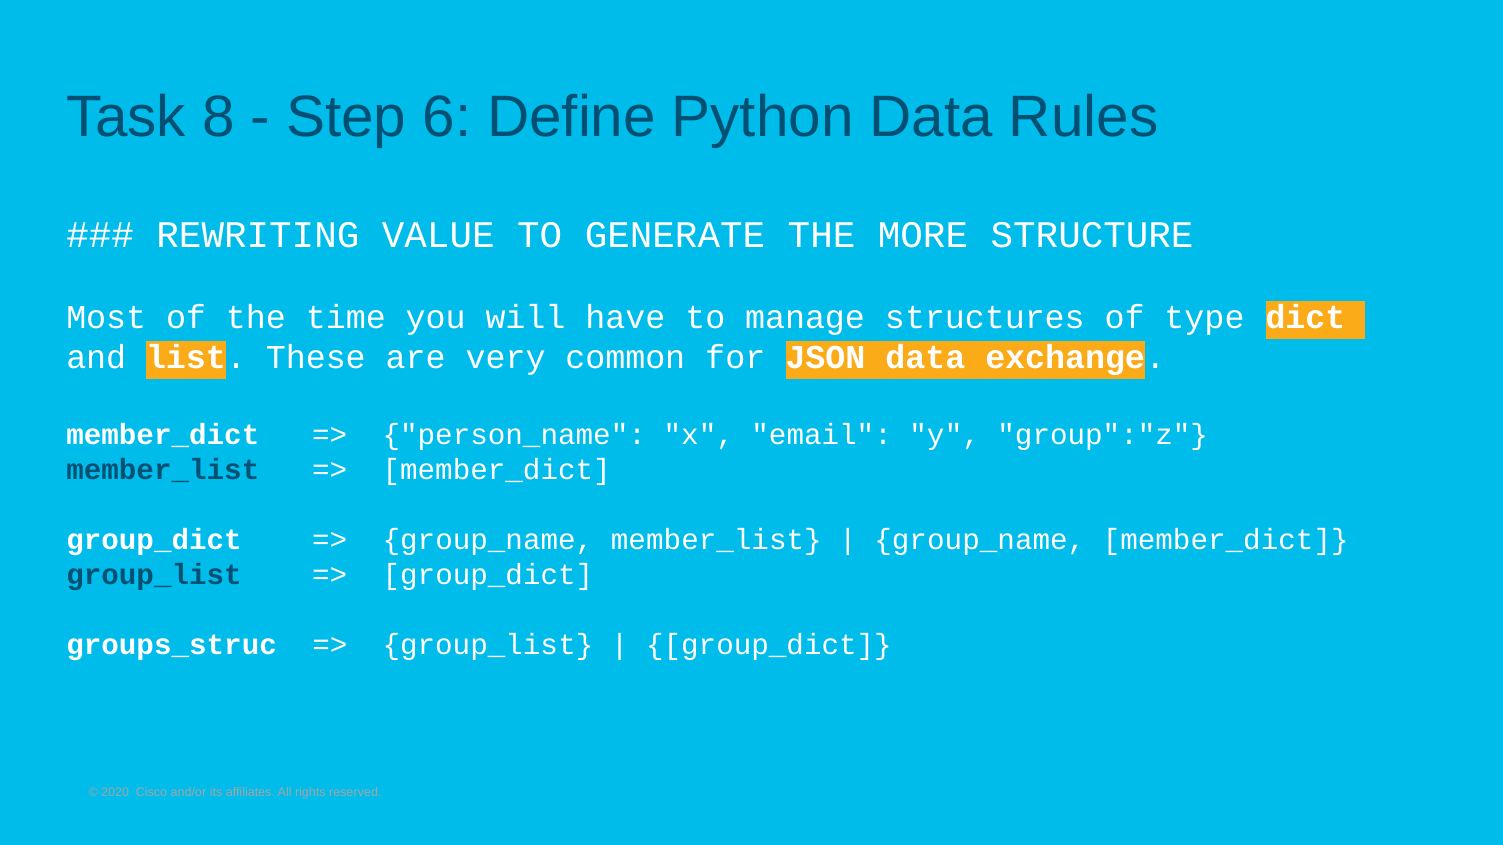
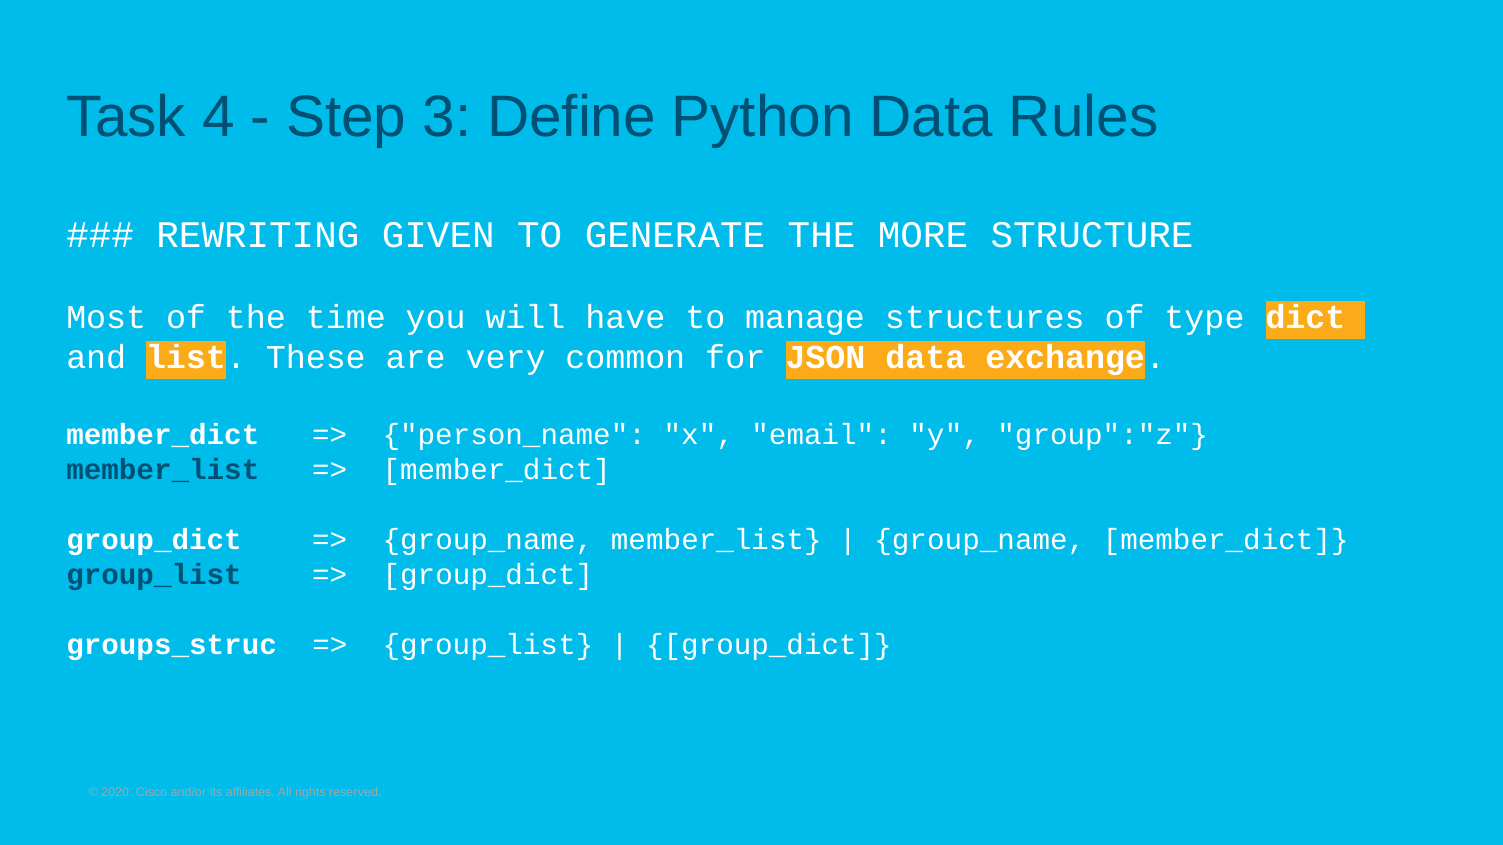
8: 8 -> 4 (218, 118)
6: 6 -> 3 (447, 118)
VALUE: VALUE -> GIVEN (438, 235)
